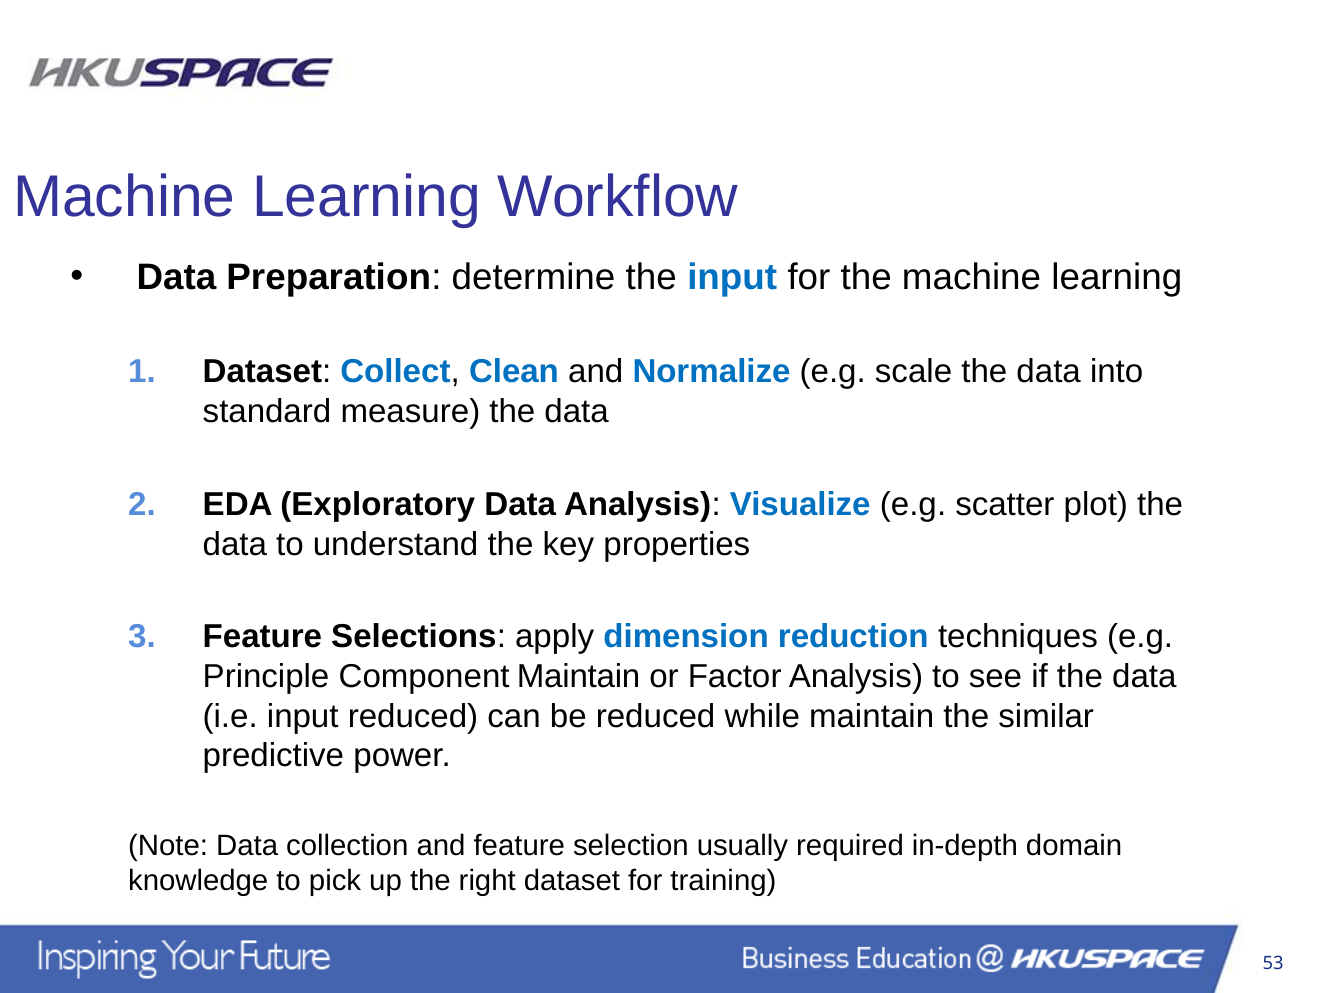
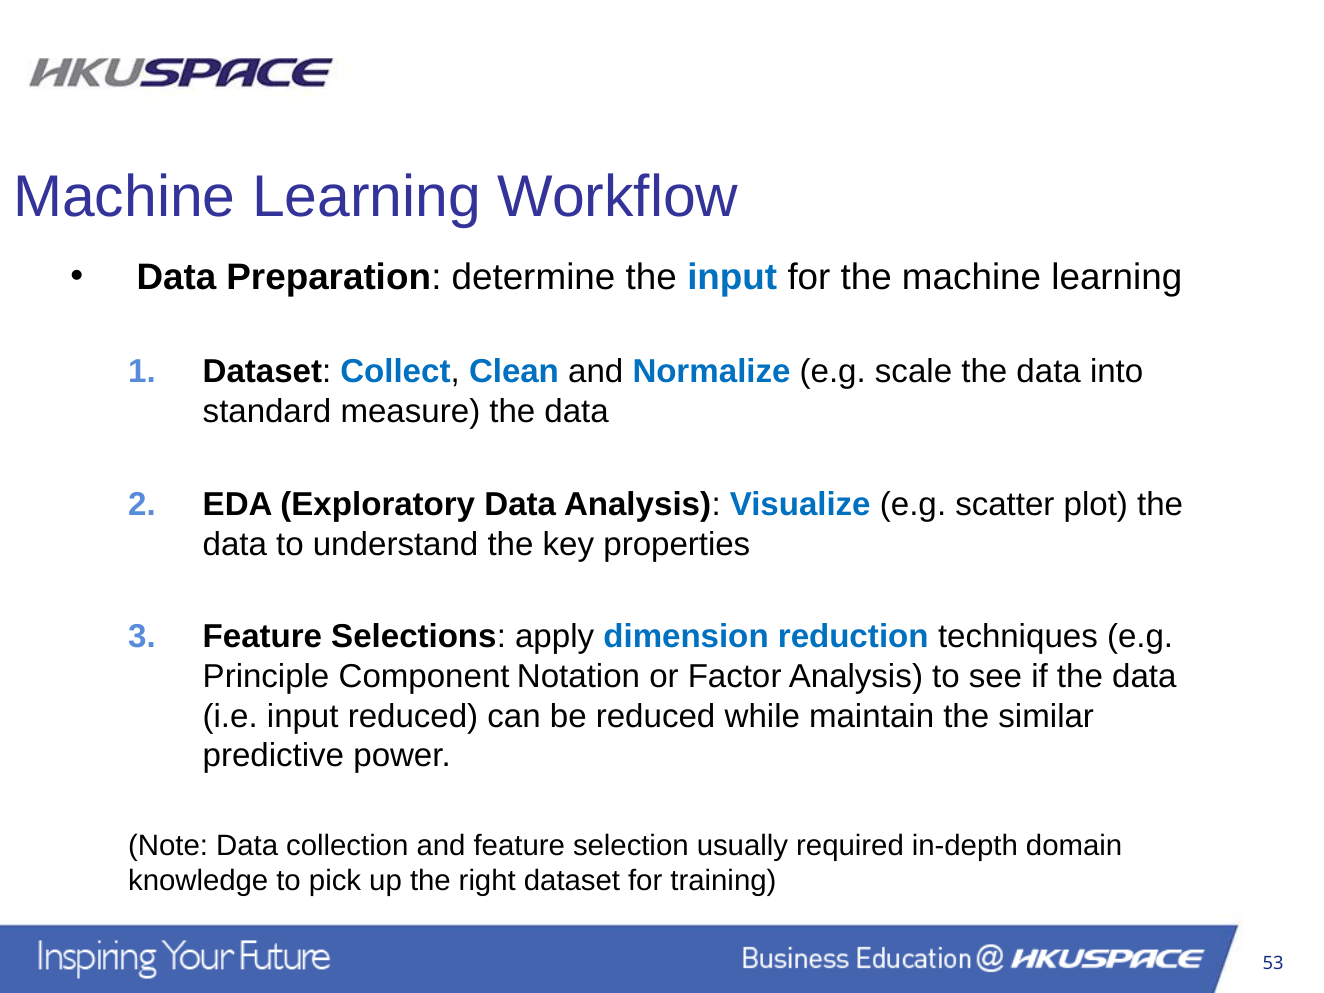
Component Maintain: Maintain -> Notation (579, 677)
